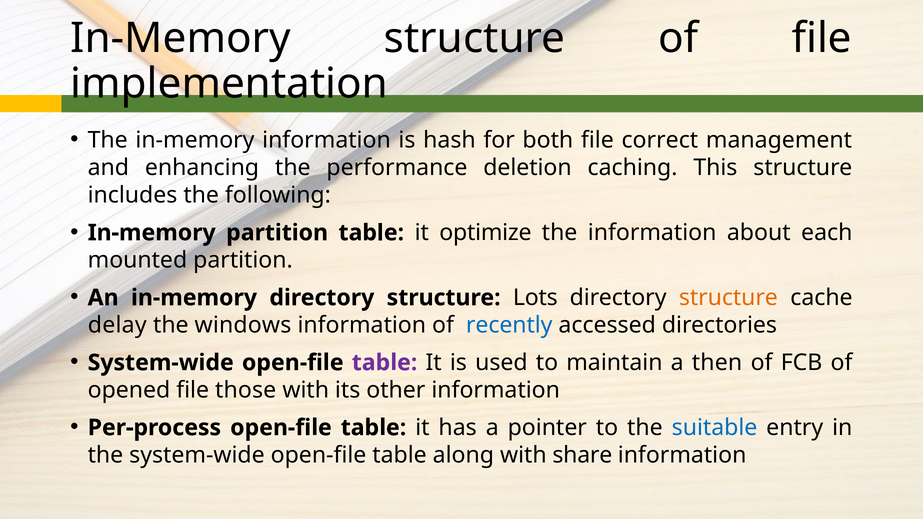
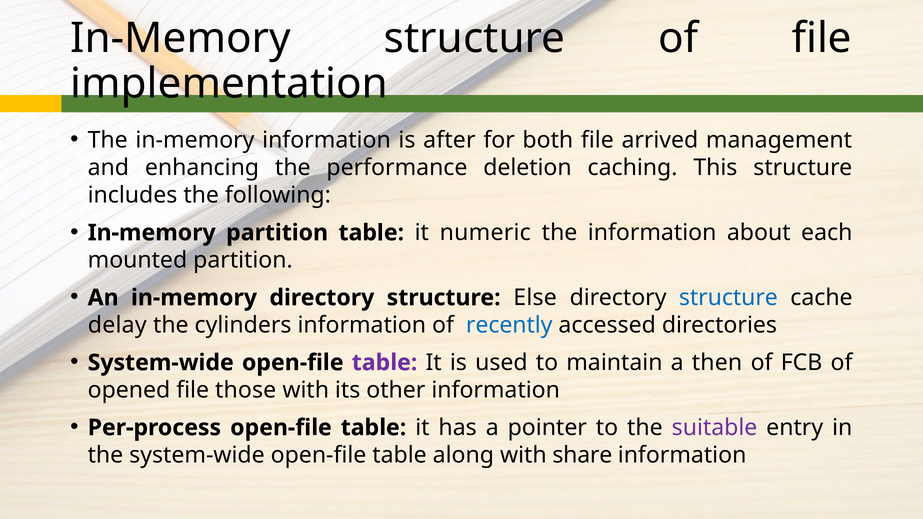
hash: hash -> after (449, 140)
correct: correct -> arrived (660, 140)
optimize: optimize -> numeric (485, 233)
Lots: Lots -> Else (535, 298)
structure colour: orange -> blue (728, 298)
windows: windows -> cylinders (243, 325)
suitable colour: blue -> purple (715, 428)
